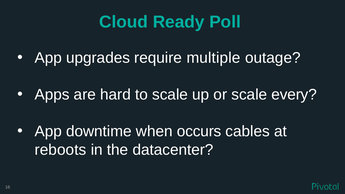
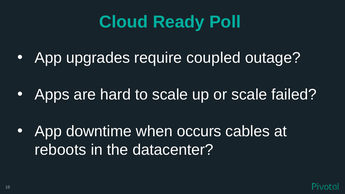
multiple: multiple -> coupled (213, 58)
every: every -> failed (294, 95)
